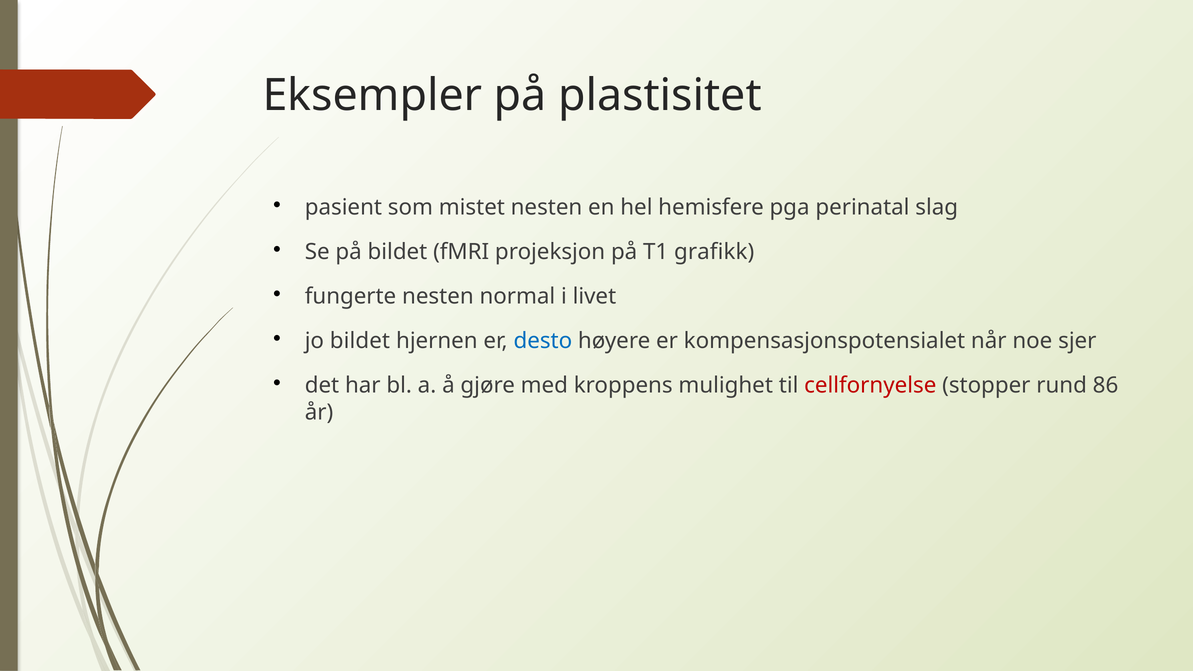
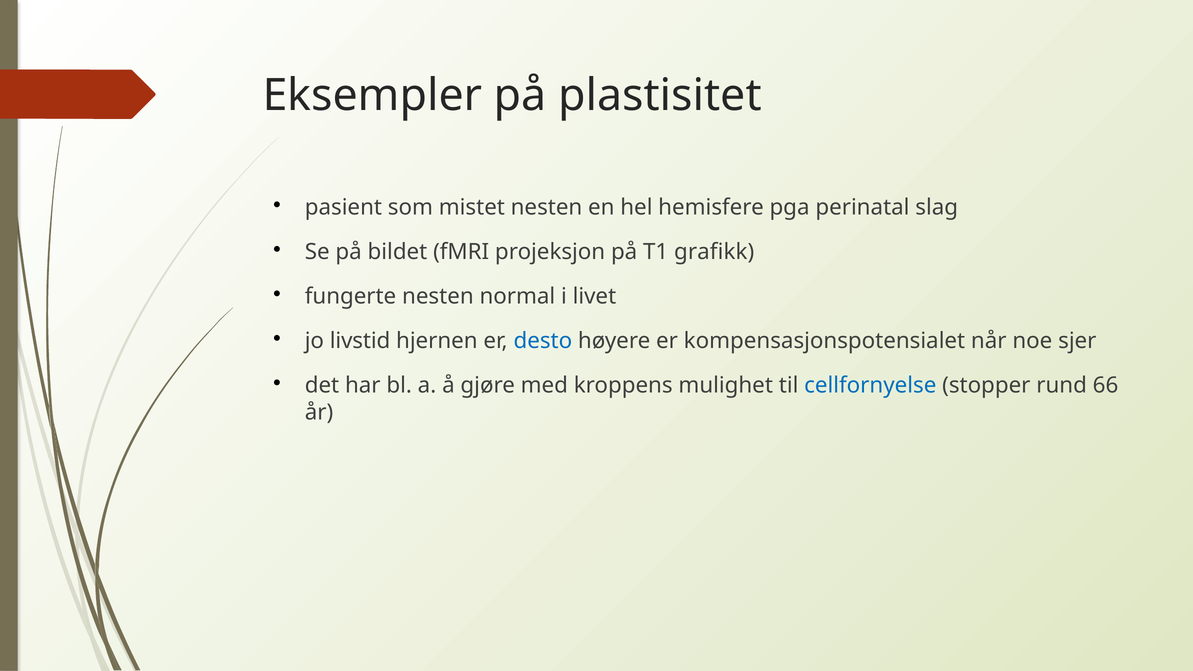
jo bildet: bildet -> livstid (360, 341)
cellfornyelse colour: red -> blue (870, 385)
86: 86 -> 66 (1106, 385)
